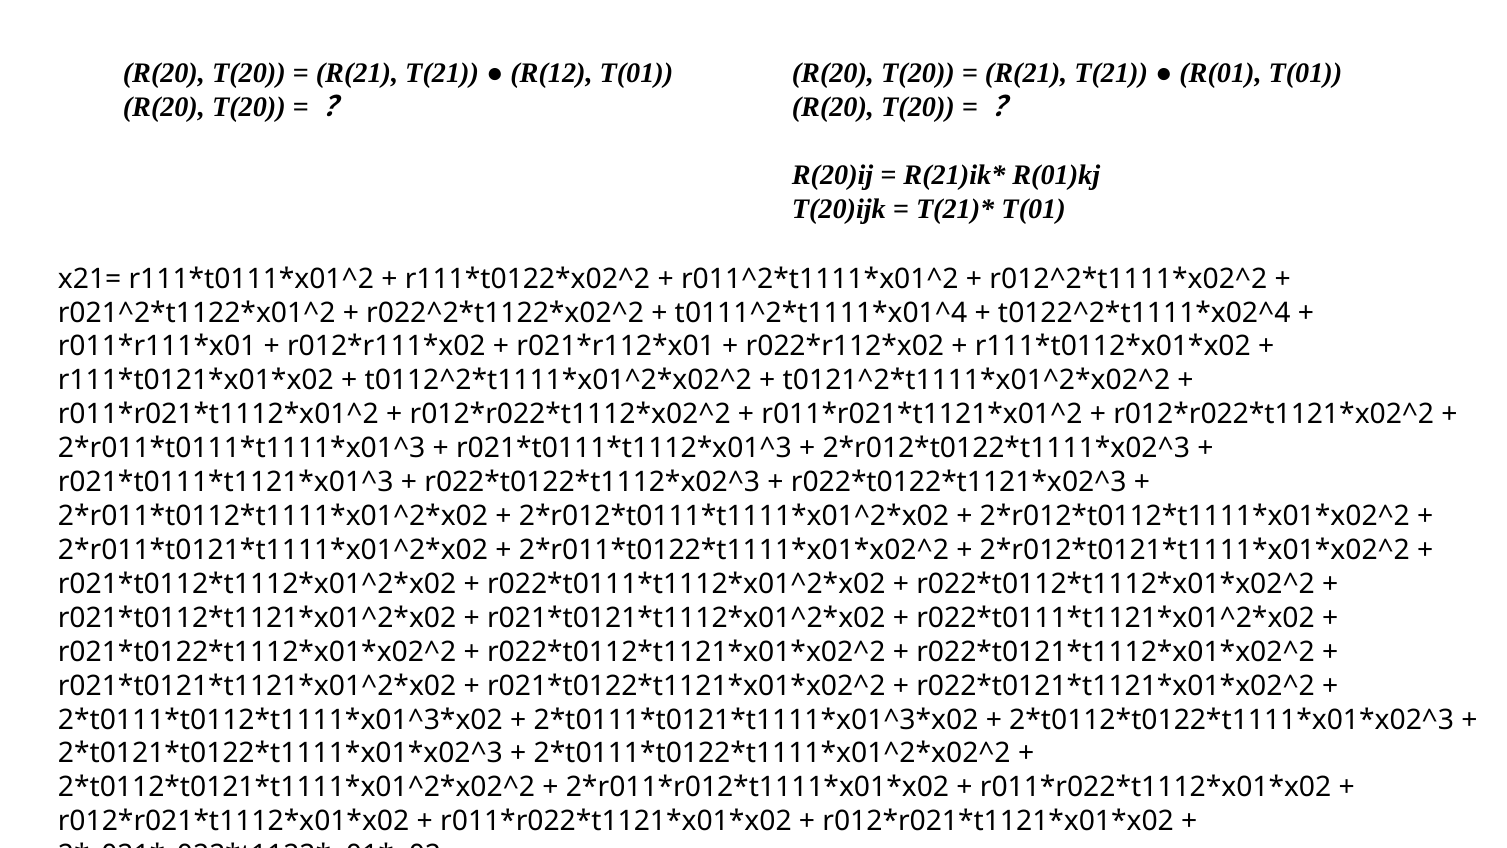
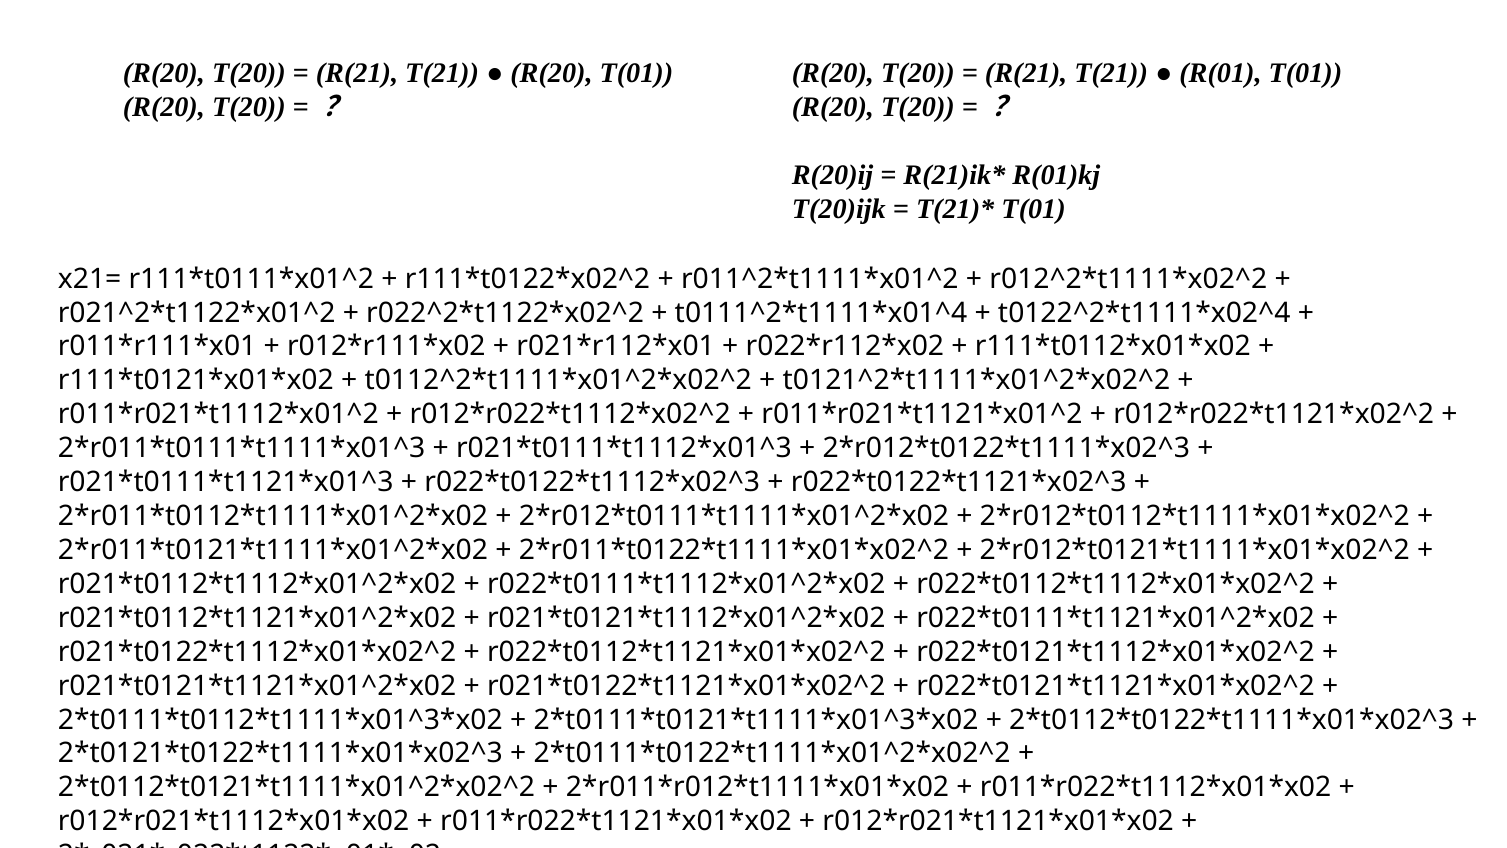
R(12: R(12 -> R(20 (551, 73)
